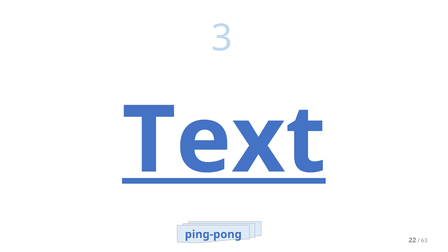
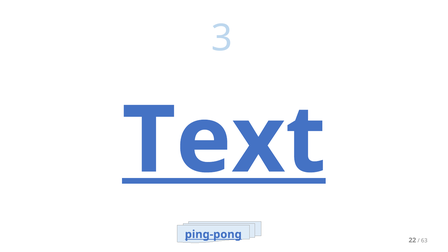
ping-pong underline: none -> present (213, 234)
